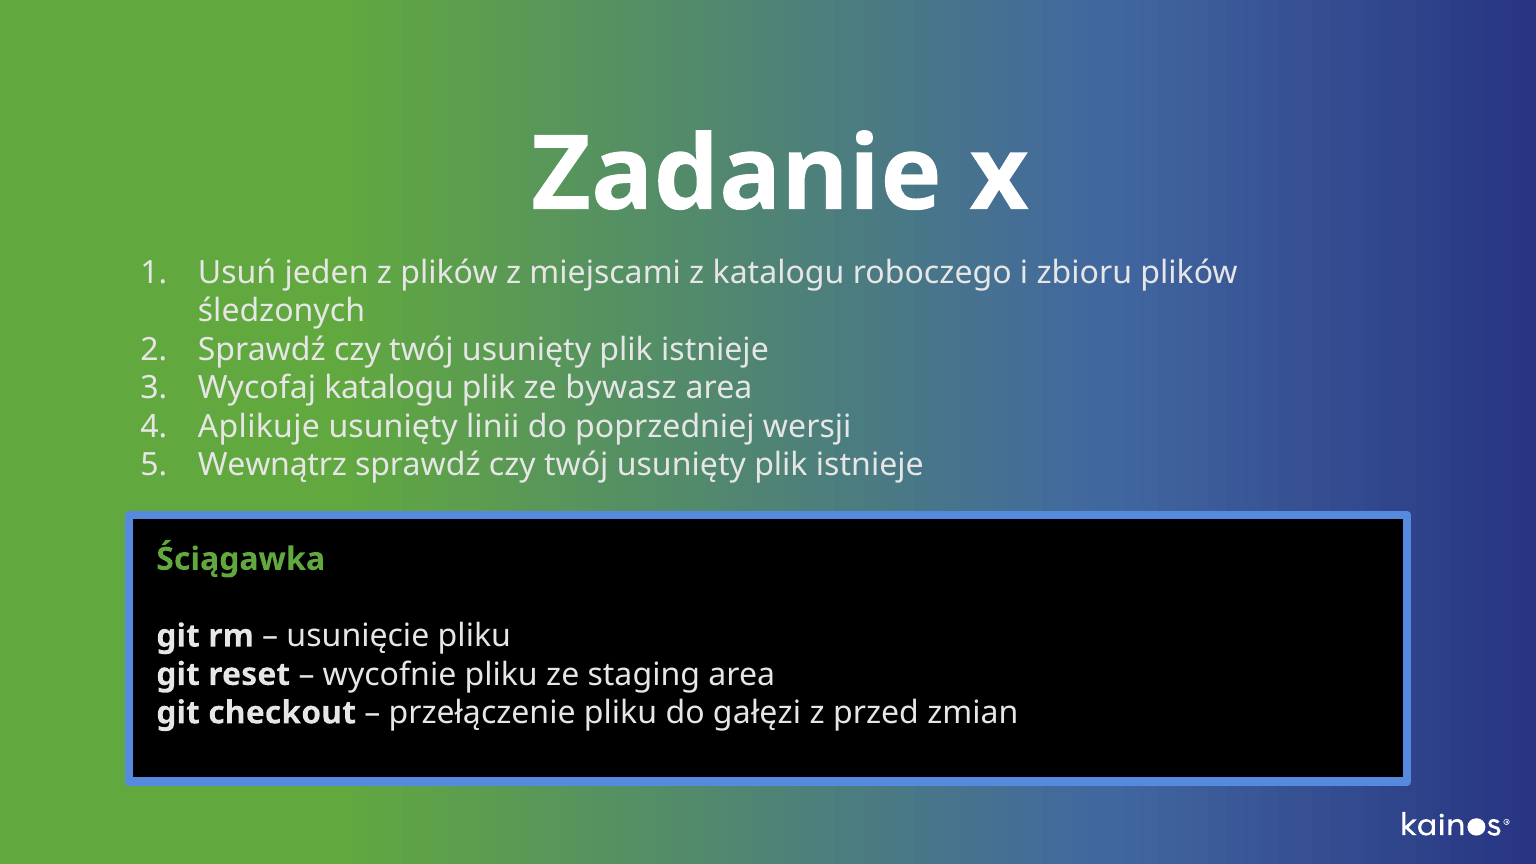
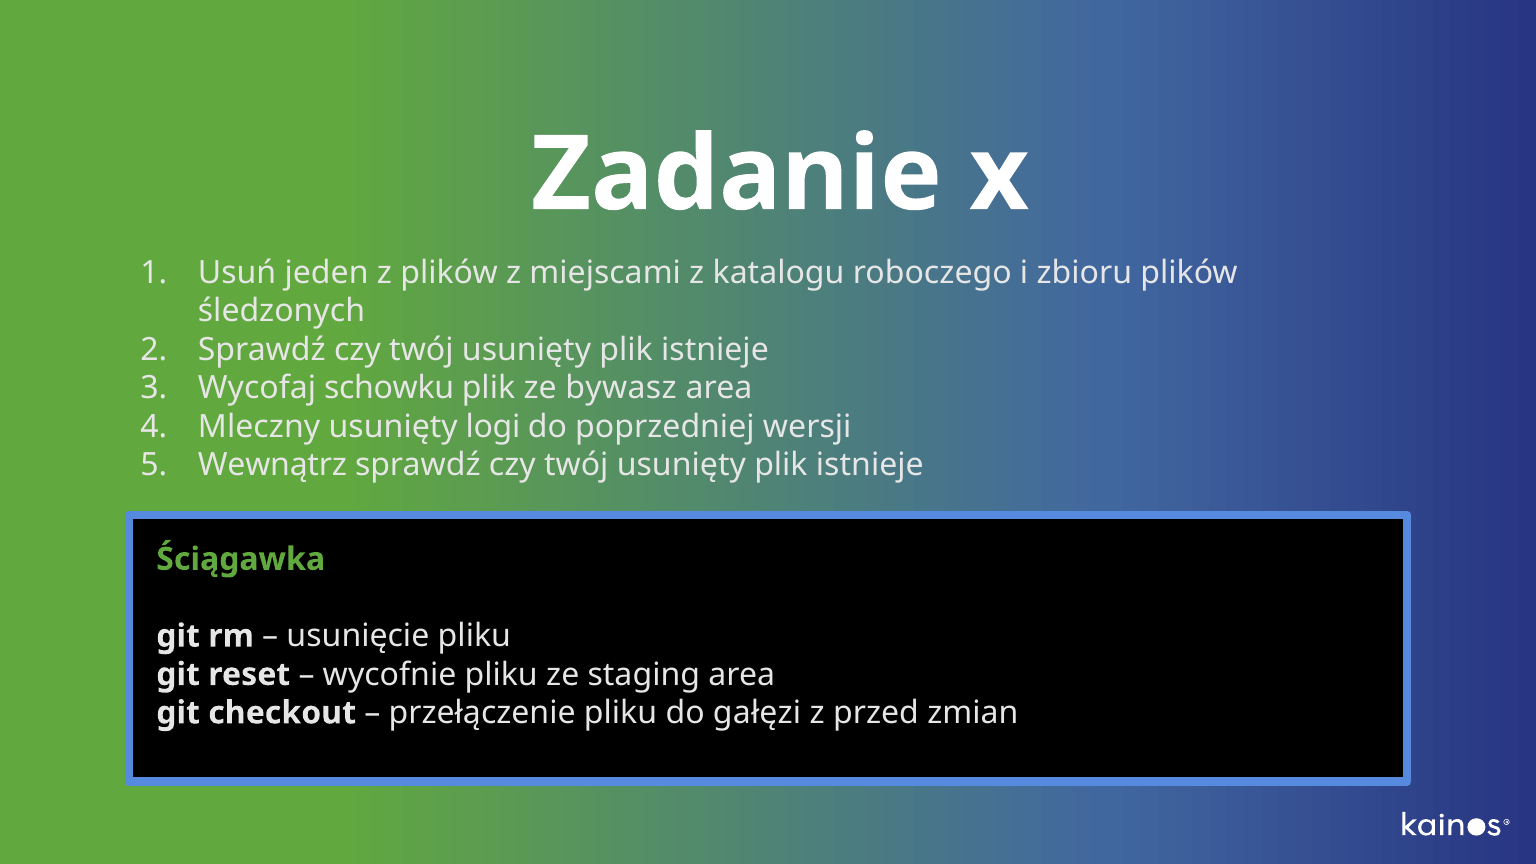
Wycofaj katalogu: katalogu -> schowku (389, 388)
Aplikuje: Aplikuje -> Mleczny (259, 426)
linii: linii -> logi (493, 426)
